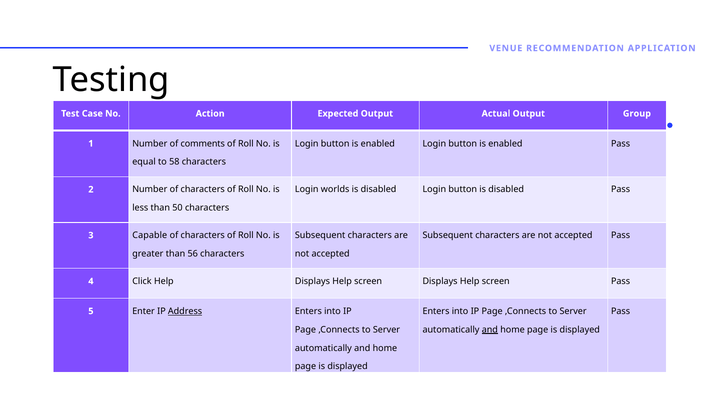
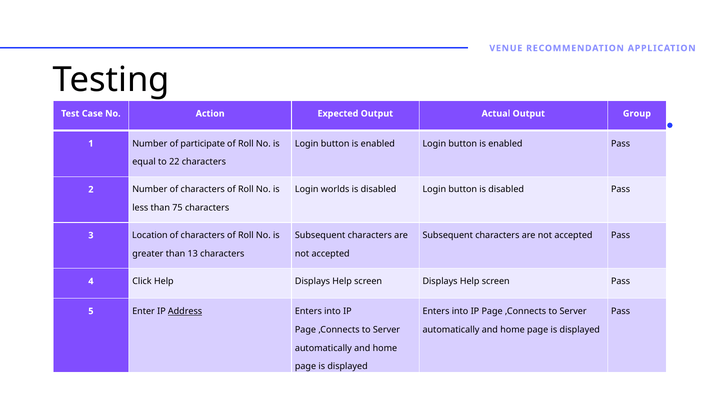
comments: comments -> participate (203, 143)
58: 58 -> 22 (174, 162)
50: 50 -> 75 (177, 208)
Capable: Capable -> Location (150, 235)
56: 56 -> 13 (193, 253)
and underline: present -> none (490, 329)
